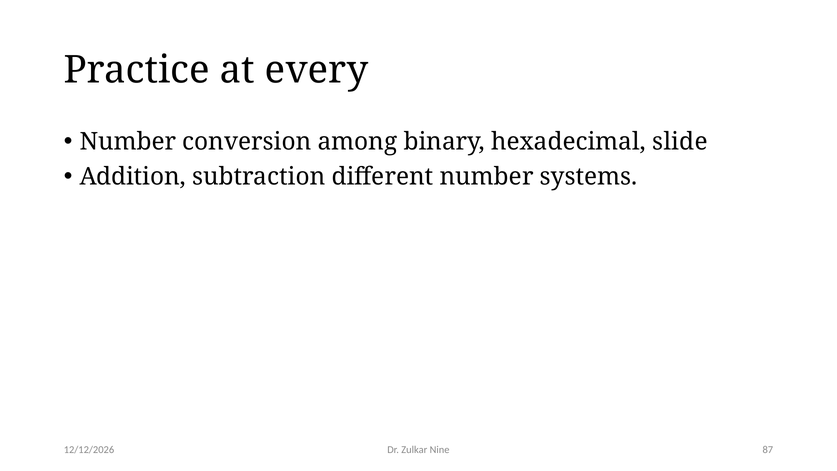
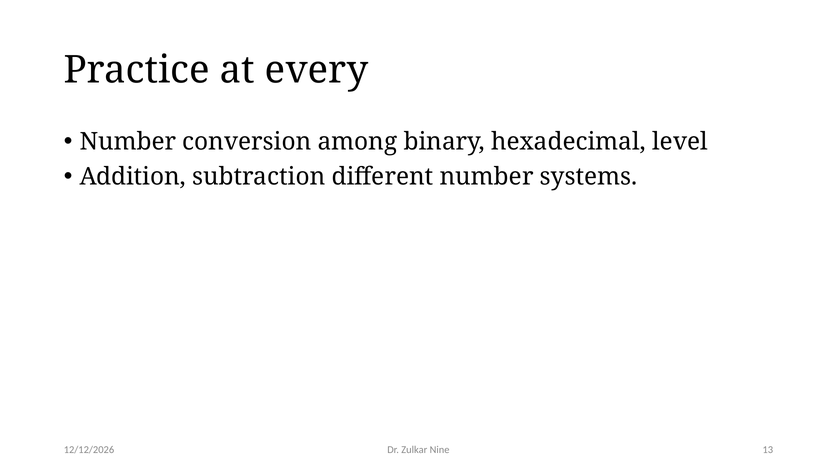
slide: slide -> level (680, 142)
87: 87 -> 13 (768, 450)
